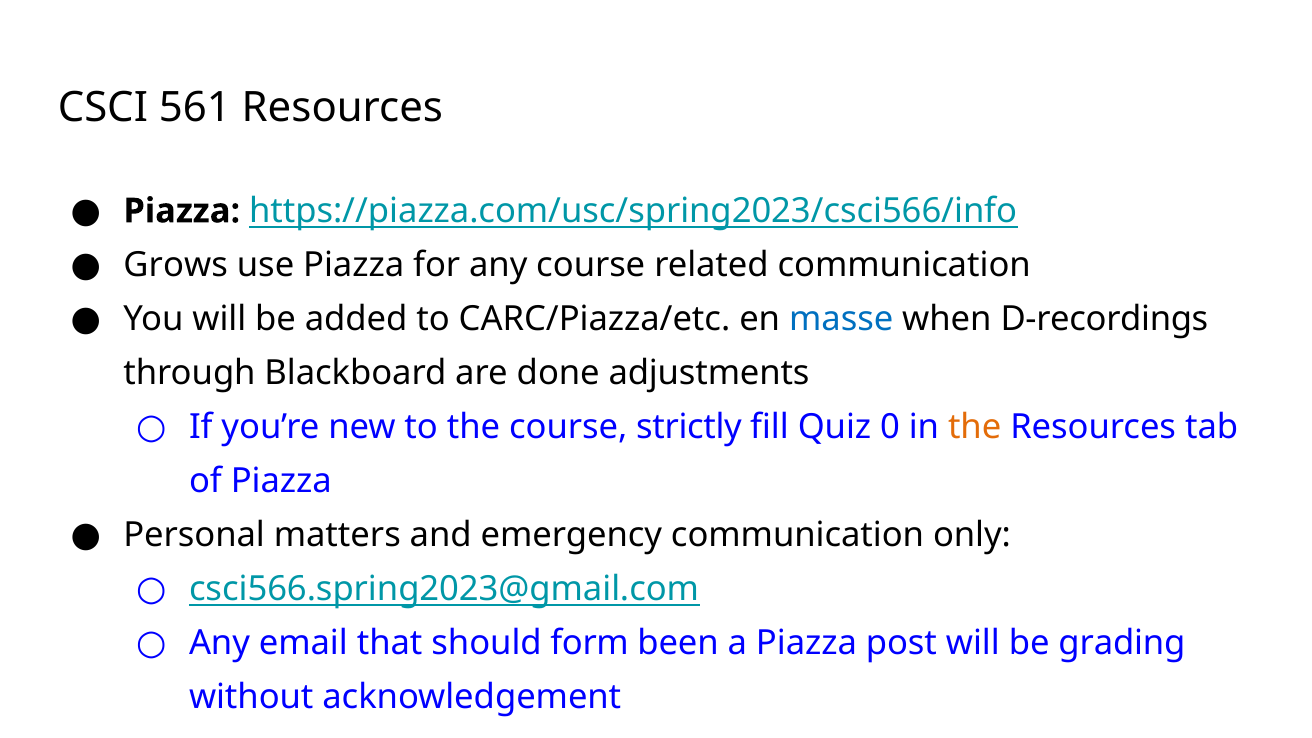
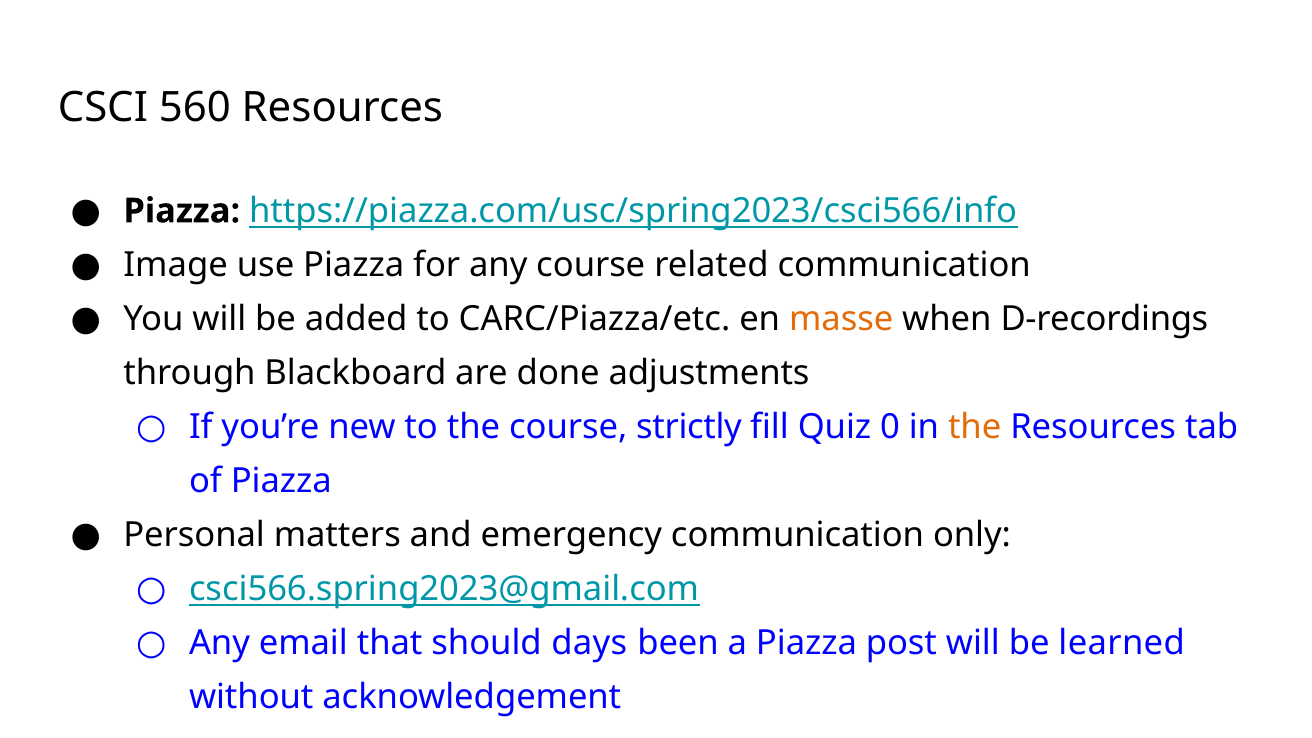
561: 561 -> 560 (195, 108)
Grows: Grows -> Image (176, 265)
masse colour: blue -> orange (841, 319)
form: form -> days (589, 643)
grading: grading -> learned (1122, 643)
